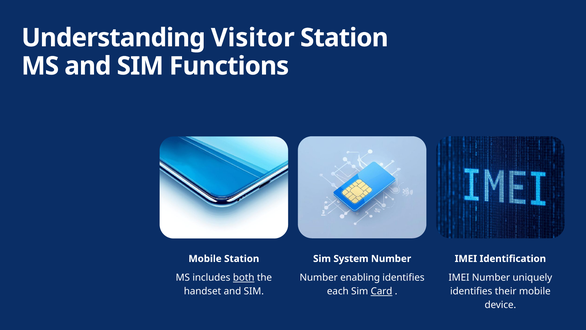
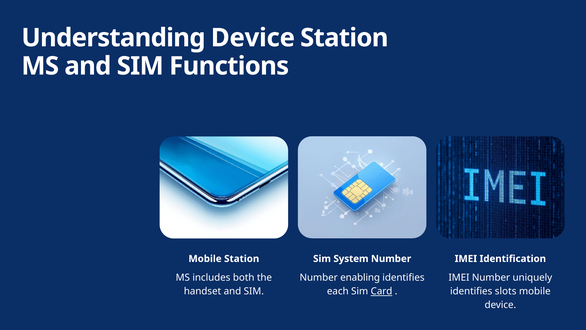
Understanding Visitor: Visitor -> Device (253, 38)
both underline: present -> none (244, 277)
their: their -> slots (506, 291)
